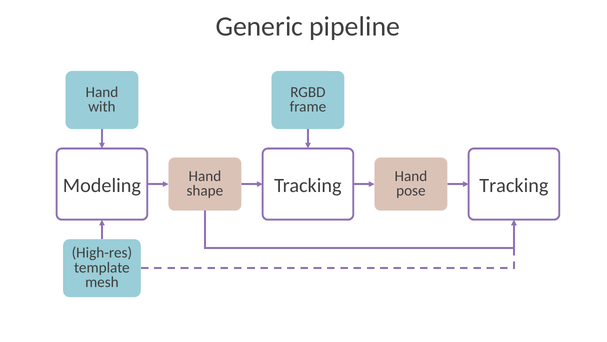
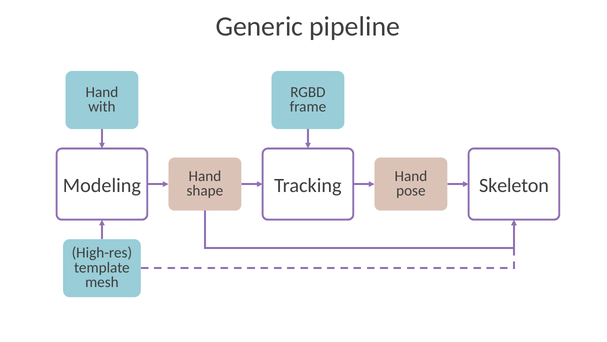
Tracking Tracking: Tracking -> Skeleton (514, 185)
